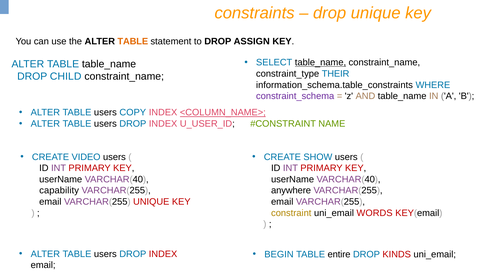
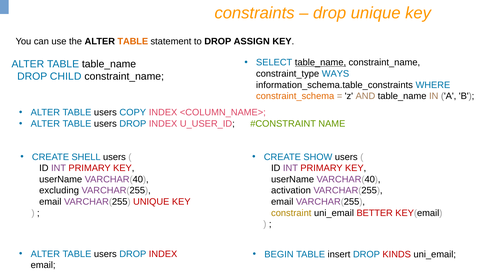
THEIR: THEIR -> WAYS (336, 74)
constraint_schema colour: purple -> orange (295, 96)
<COLUMN_NAME> underline: present -> none (223, 112)
VIDEO: VIDEO -> SHELL (86, 157)
capability: capability -> excluding (59, 190)
anywhere: anywhere -> activation (291, 190)
WORDS: WORDS -> BETTER (375, 213)
entire: entire -> insert (339, 254)
